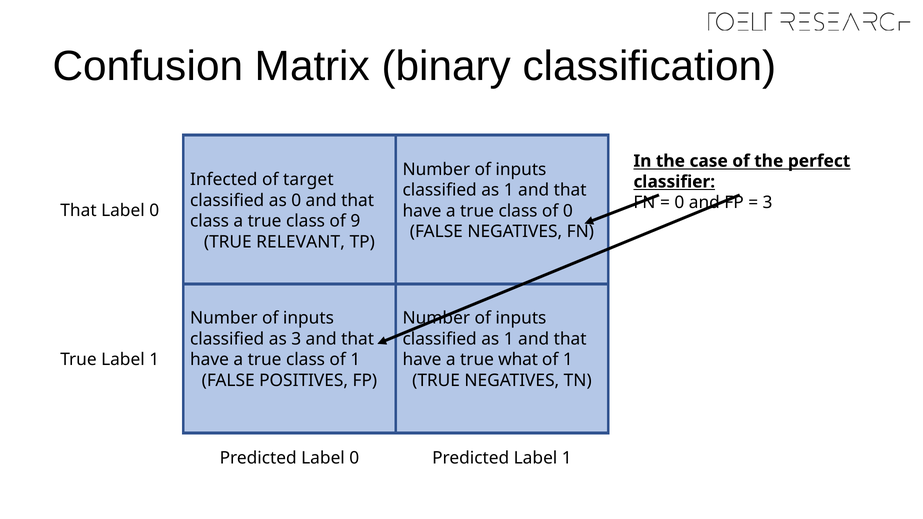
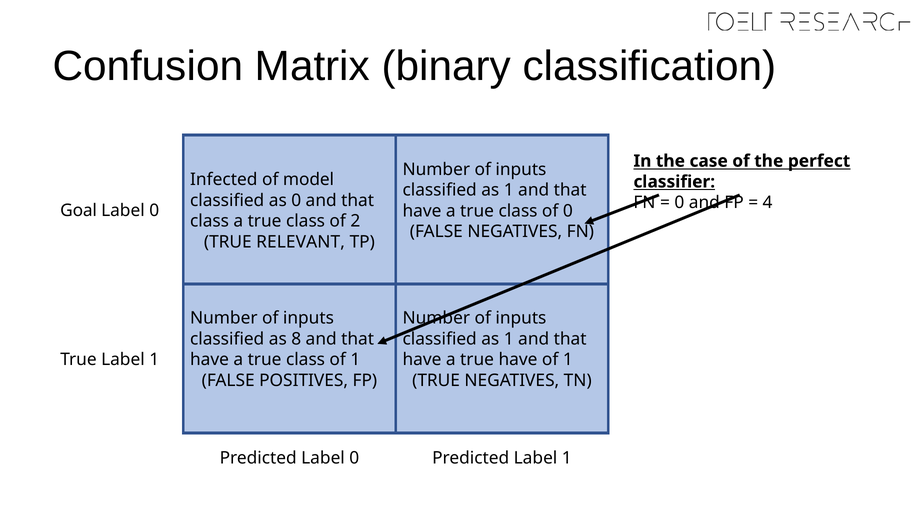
target: target -> model (309, 180)
3: 3 -> 4 (768, 203)
That: That -> Goal (79, 211)
9: 9 -> 2 (355, 221)
as 3: 3 -> 8 (296, 339)
true what: what -> have (518, 360)
